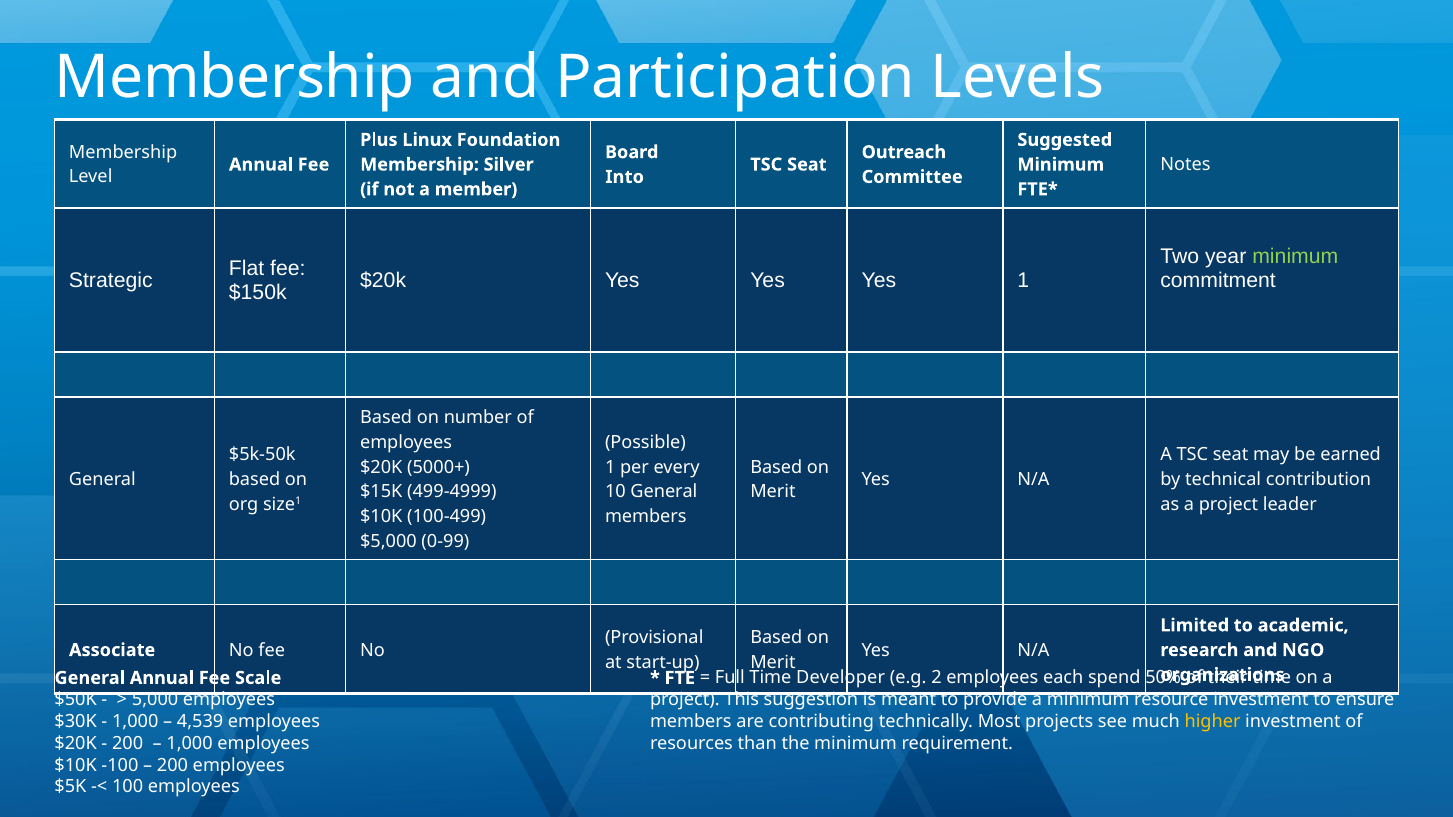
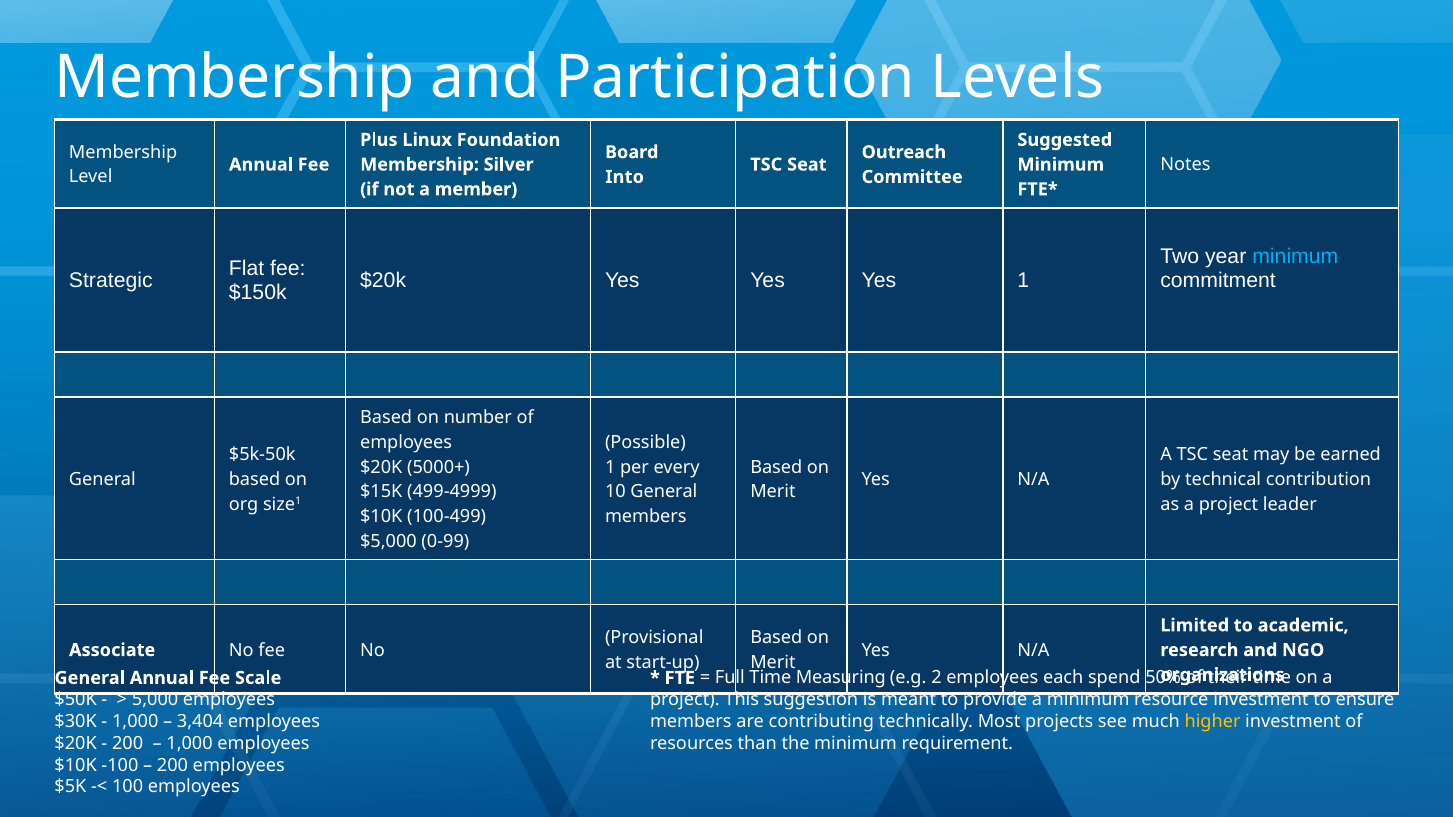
minimum colour: light green -> light blue (1295, 257)
Developer: Developer -> Measuring (841, 678)
4,539: 4,539 -> 3,404 (200, 722)
